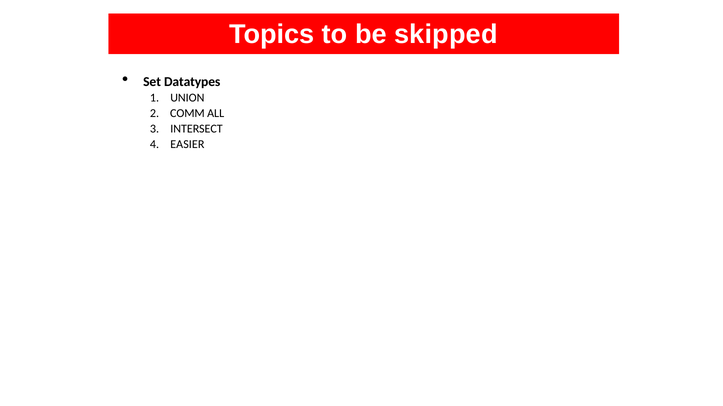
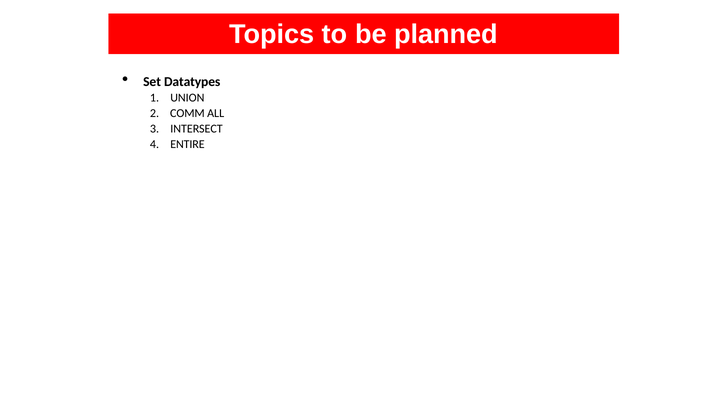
skipped: skipped -> planned (446, 34)
EASIER: EASIER -> ENTIRE (187, 144)
